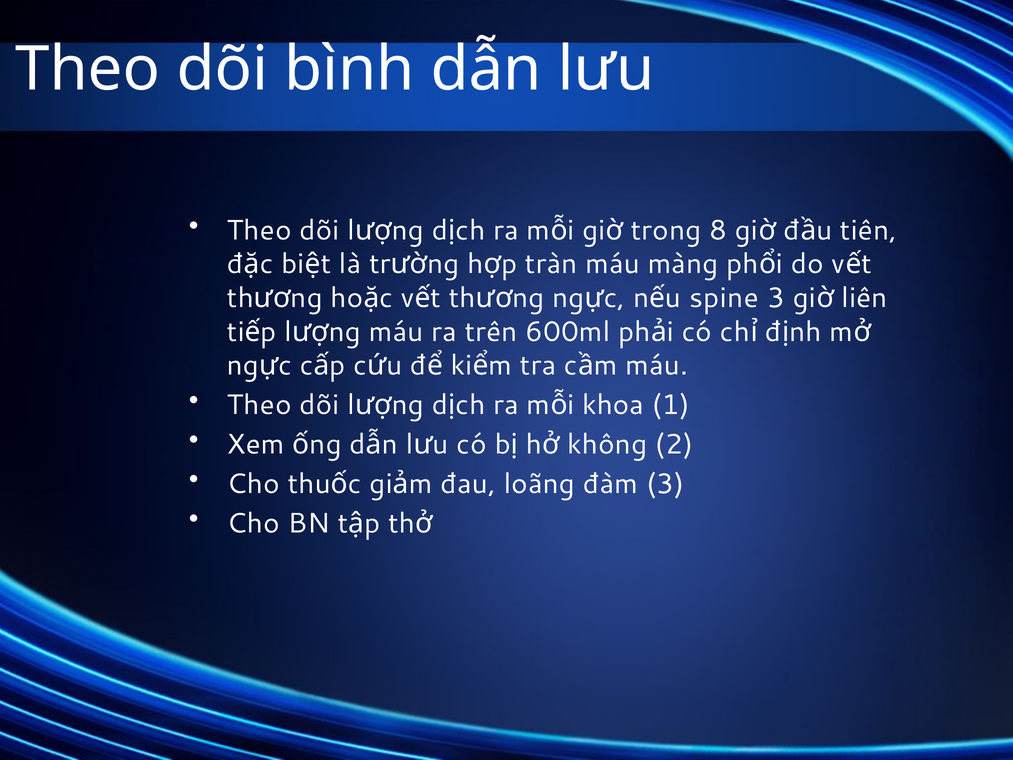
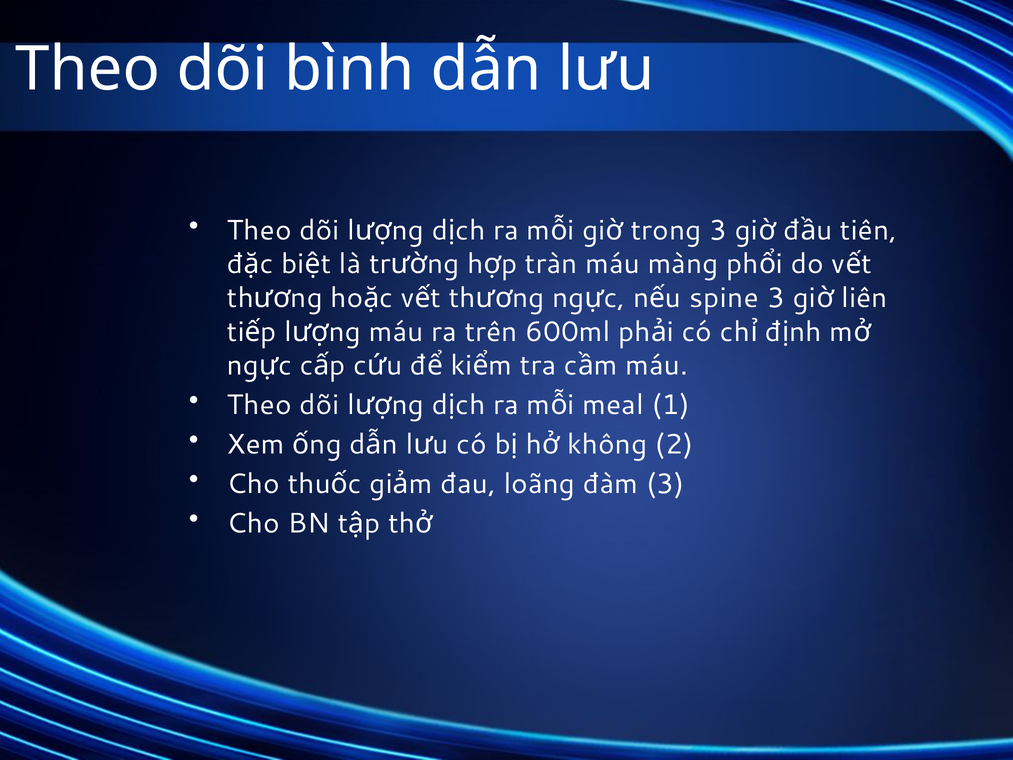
trong 8: 8 -> 3 (718, 230)
khoa: khoa -> meal (613, 405)
